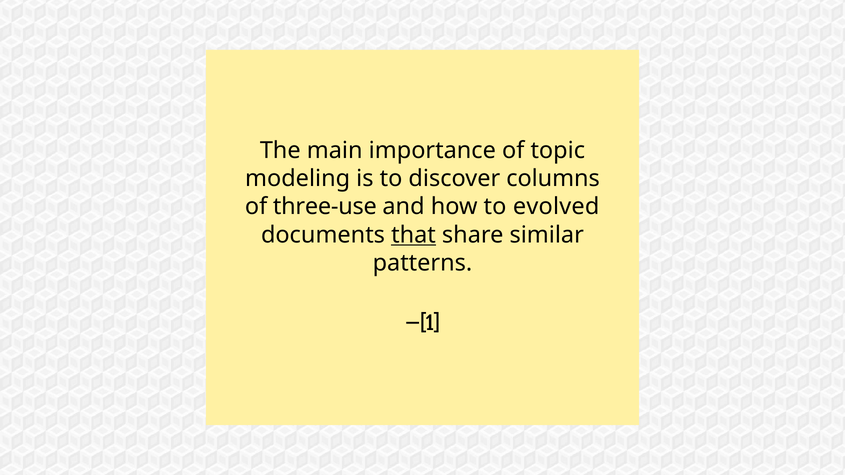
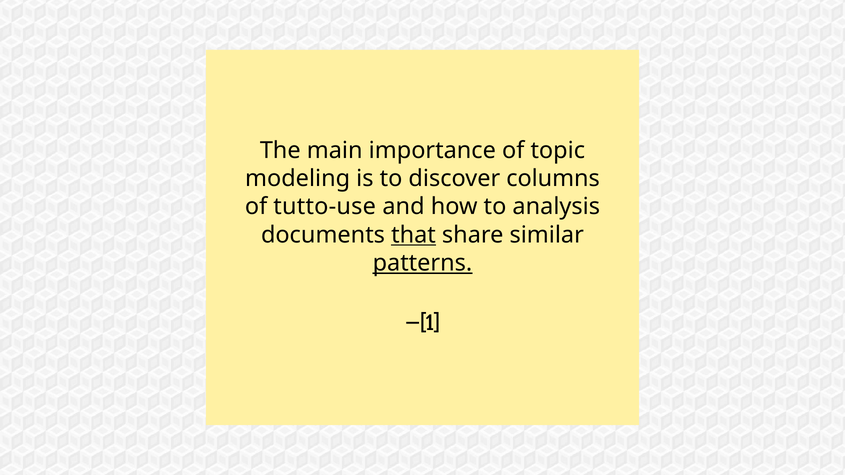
three-use: three-use -> tutto-use (325, 207)
evolved: evolved -> analysis (556, 207)
patterns underline: none -> present (422, 263)
